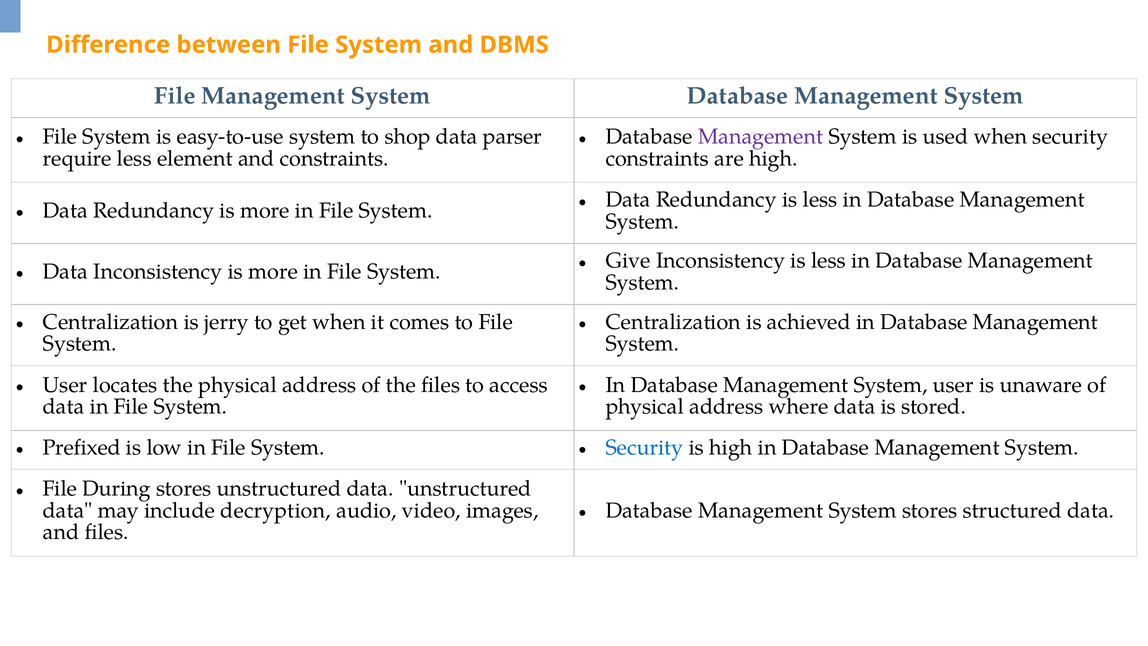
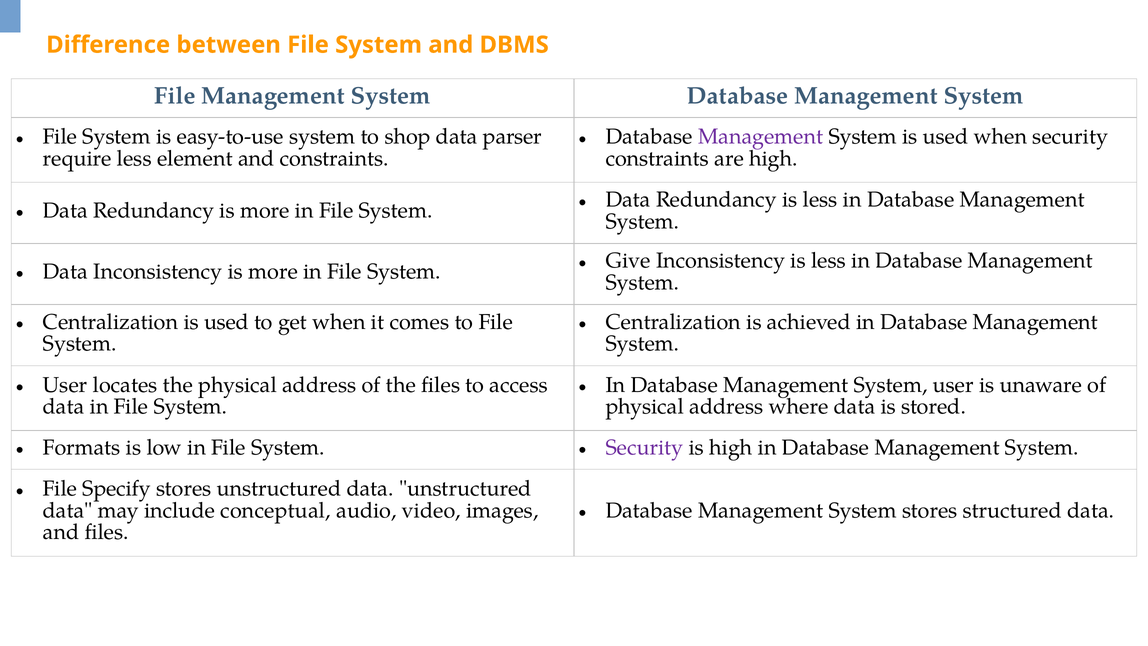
Centralization is jerry: jerry -> used (227, 322)
Prefixed: Prefixed -> Formats (82, 447)
Security colour: blue -> purple (644, 447)
During: During -> Specify (117, 489)
decryption: decryption -> conceptual (276, 510)
